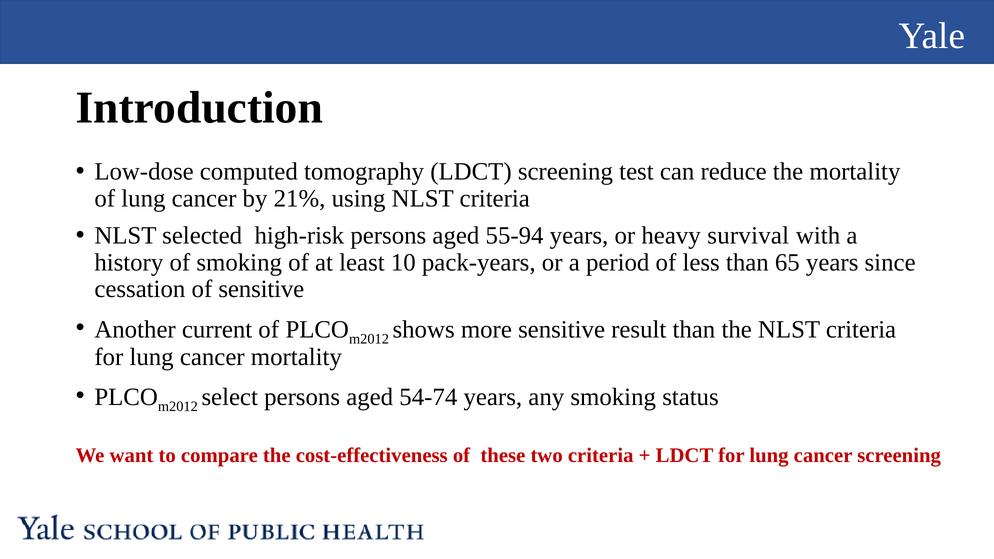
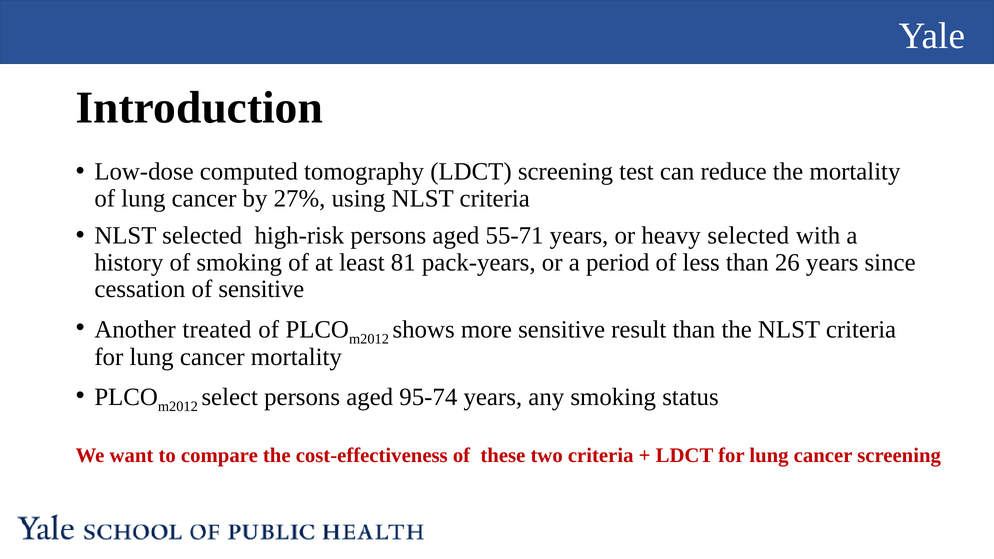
21%: 21% -> 27% (300, 199)
55-94: 55-94 -> 55-71 (515, 236)
heavy survival: survival -> selected (748, 236)
10: 10 -> 81 (403, 263)
65: 65 -> 26 (787, 263)
current: current -> treated (217, 329)
54-74: 54-74 -> 95-74 (428, 397)
